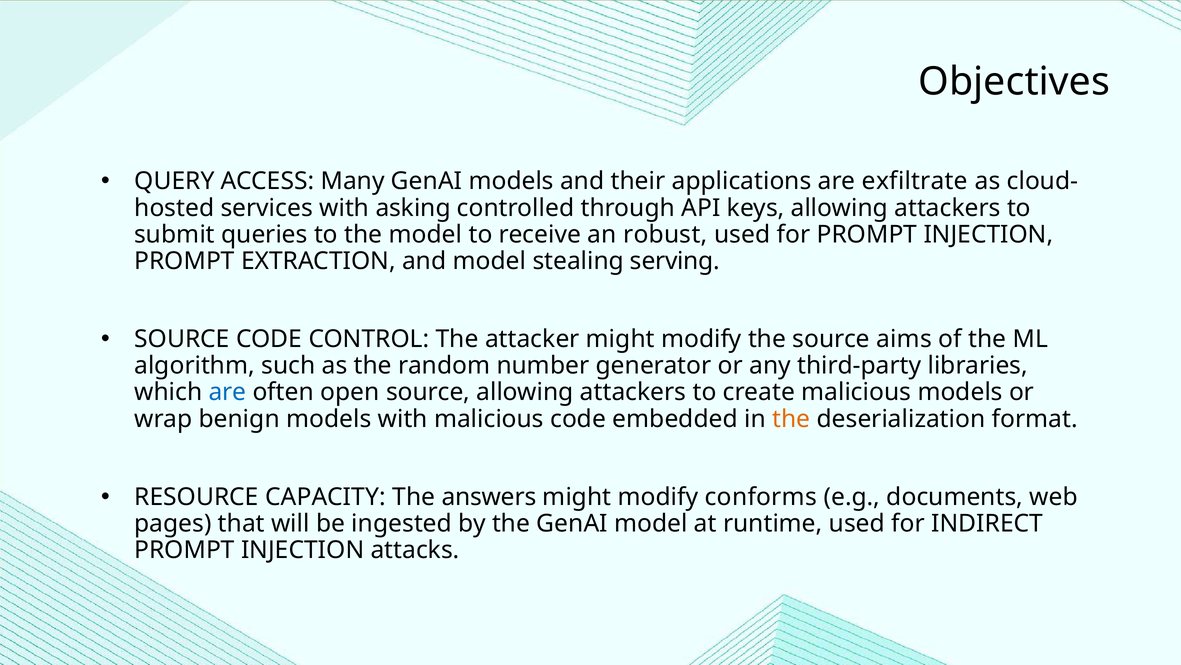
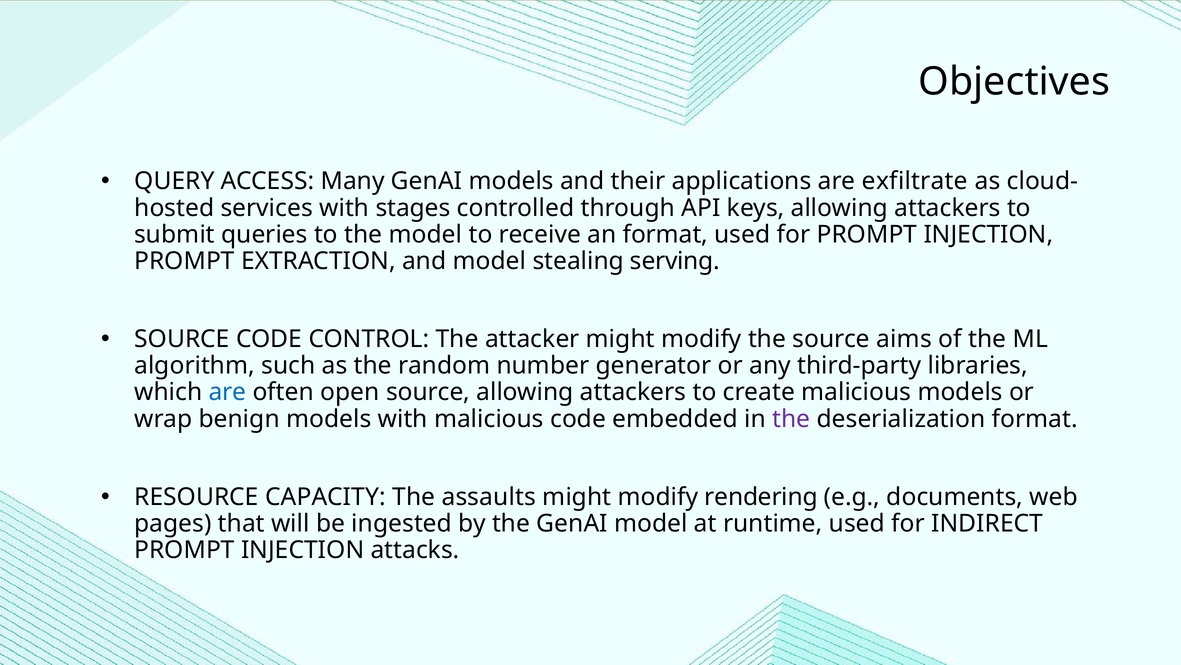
asking: asking -> stages (413, 208)
an robust: robust -> format (665, 234)
the colour: orange -> purple (791, 419)
answers: answers -> assaults (489, 496)
conforms: conforms -> rendering (761, 496)
